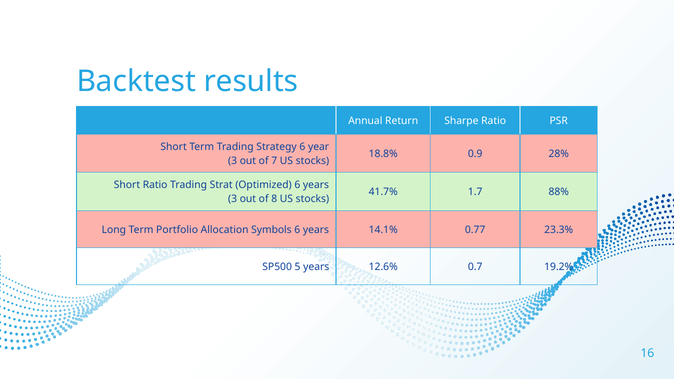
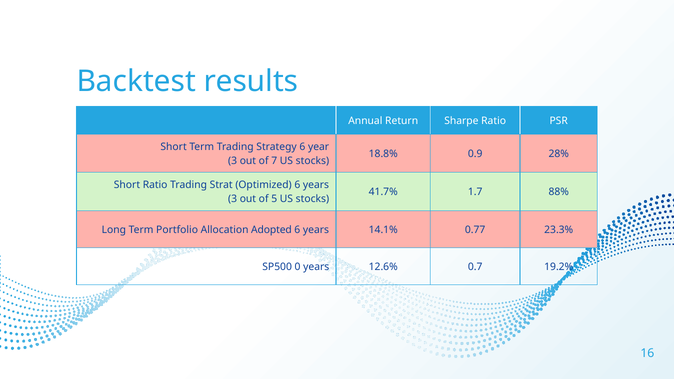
8: 8 -> 5 (274, 199)
Symbols: Symbols -> Adopted (271, 230)
5: 5 -> 0 (298, 267)
